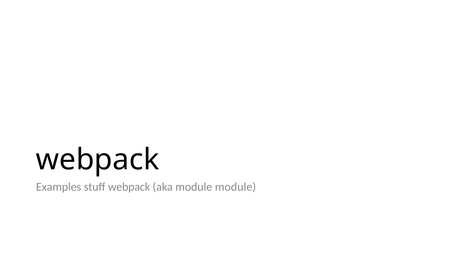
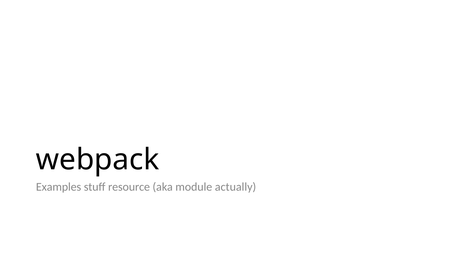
stuff webpack: webpack -> resource (129, 187)
module module: module -> actually (236, 187)
